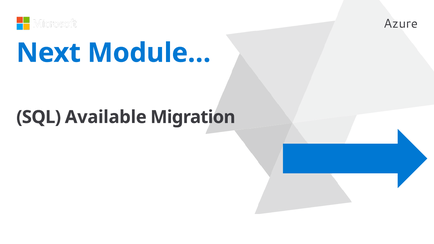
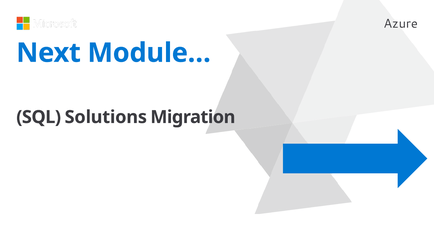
Available: Available -> Solutions (106, 117)
